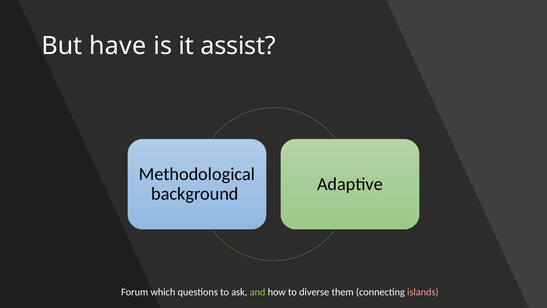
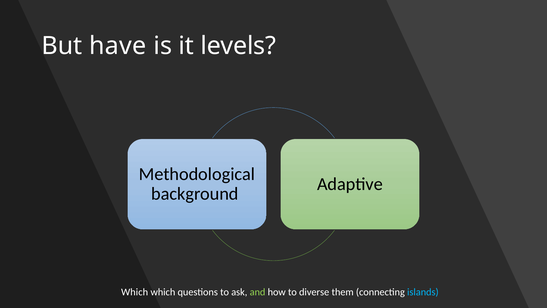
assist: assist -> levels (238, 46)
Forum: Forum -> Which (135, 292)
islands colour: pink -> light blue (423, 292)
